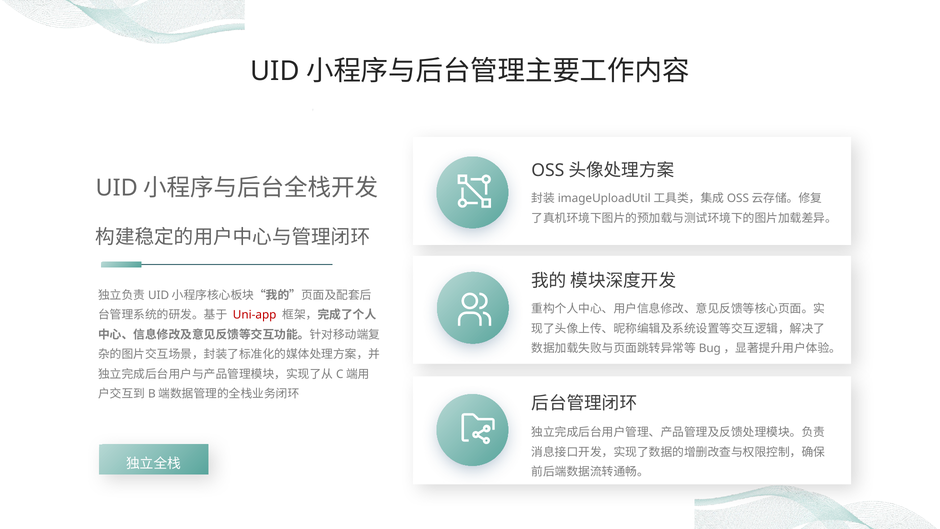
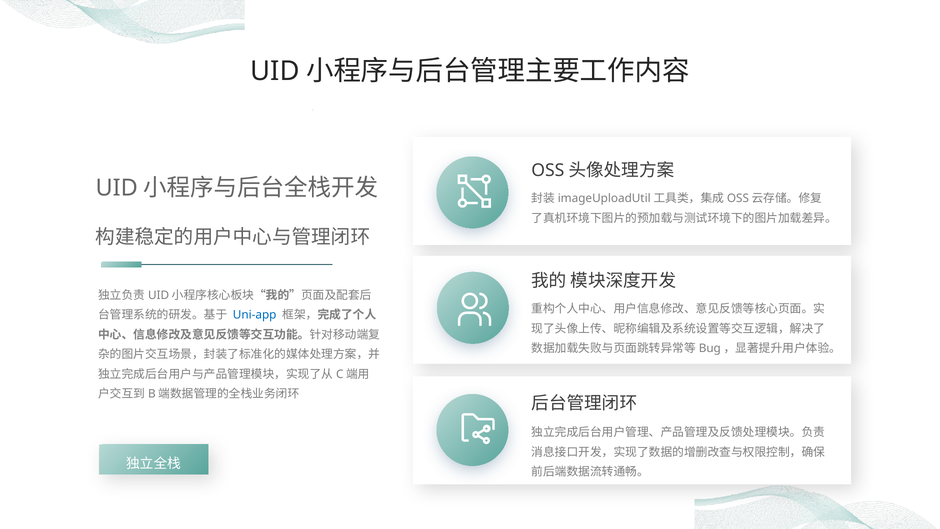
Uni-app colour: red -> blue (255, 315)
